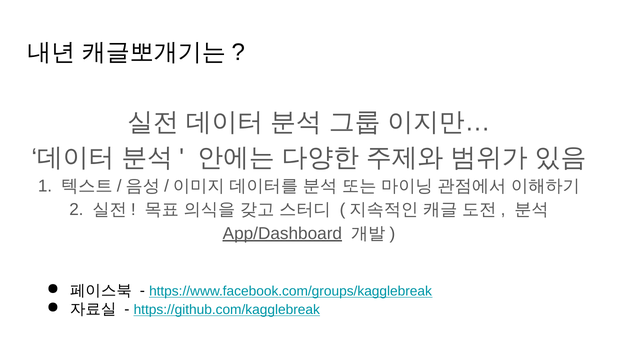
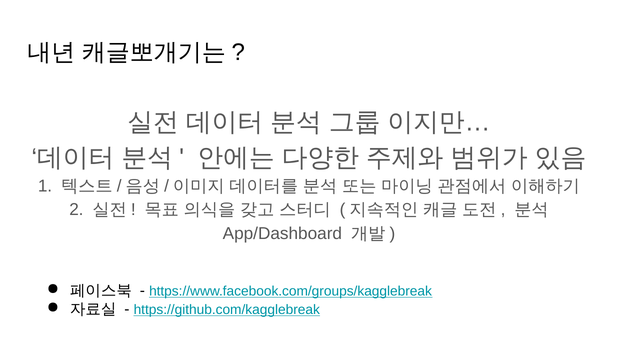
App/Dashboard underline: present -> none (282, 234)
